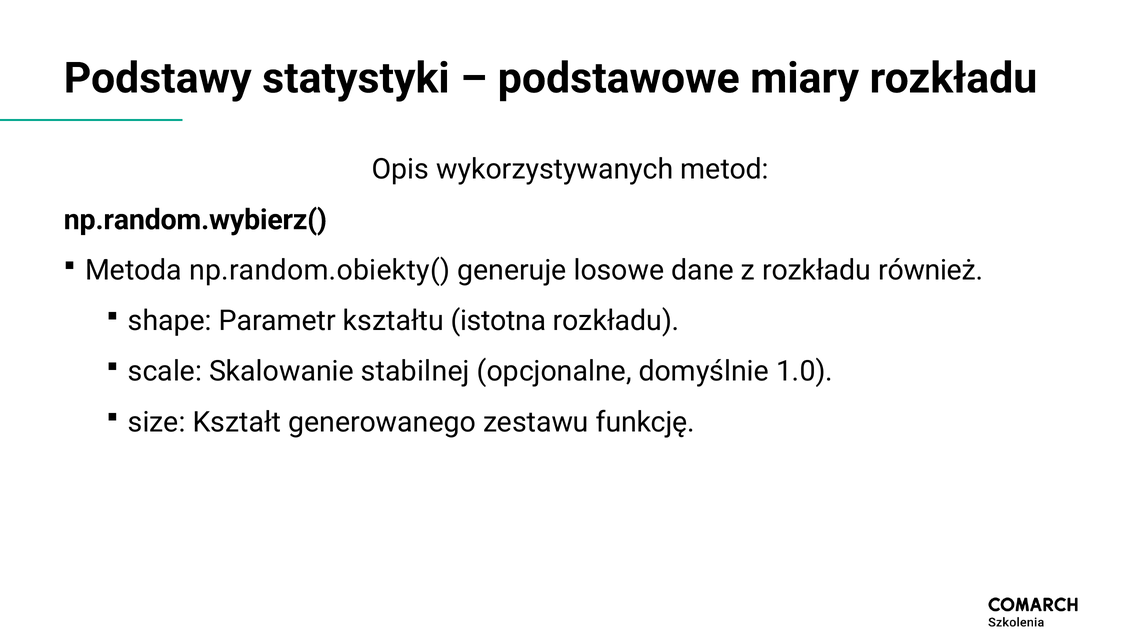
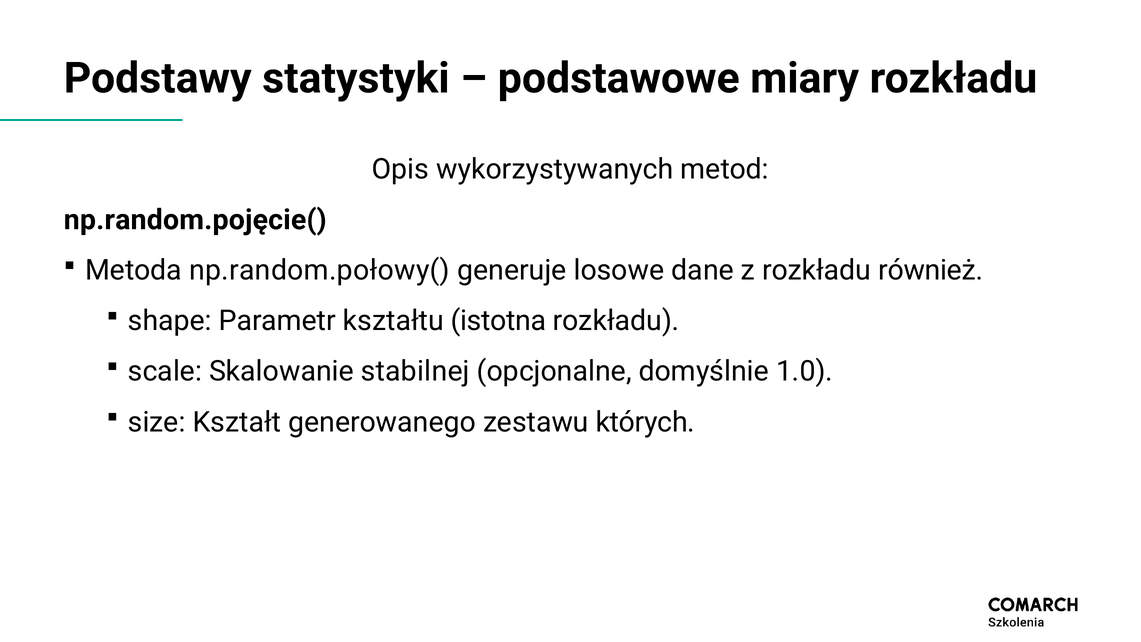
np.random.wybierz(: np.random.wybierz( -> np.random.pojęcie( (195, 220)
np.random.obiekty(: np.random.obiekty( -> np.random.połowy( (319, 270)
funkcję: funkcję -> których (645, 422)
